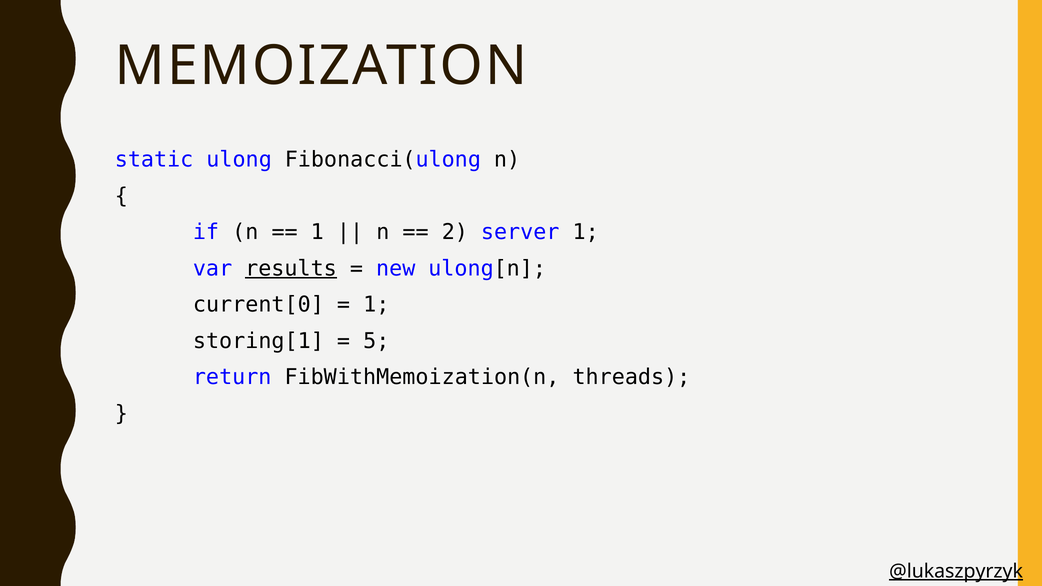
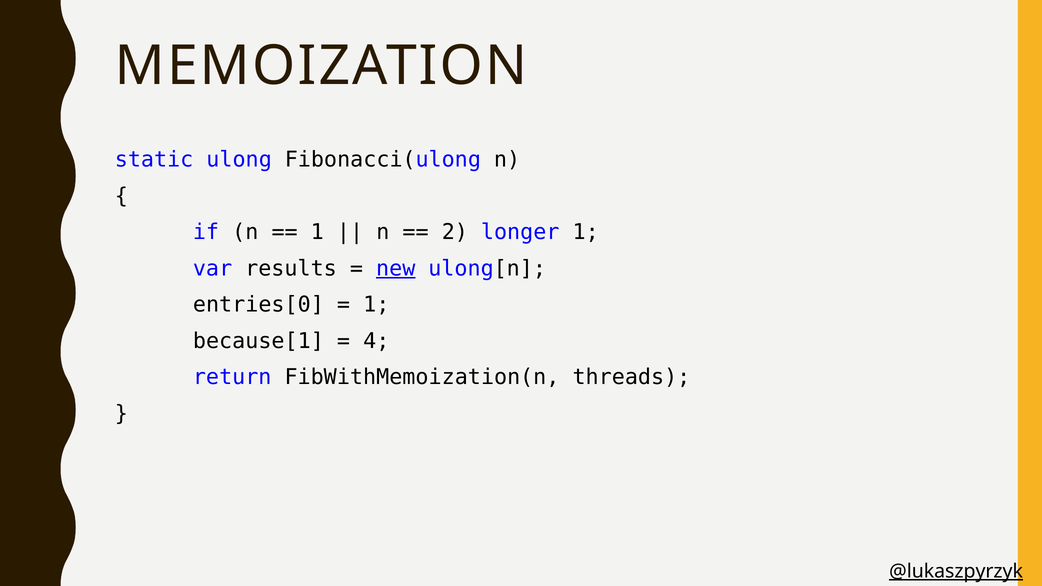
server: server -> longer (520, 232)
results underline: present -> none (291, 268)
new underline: none -> present (396, 268)
current[0: current[0 -> entries[0 (258, 305)
storing[1: storing[1 -> because[1 (258, 341)
5: 5 -> 4 (376, 341)
